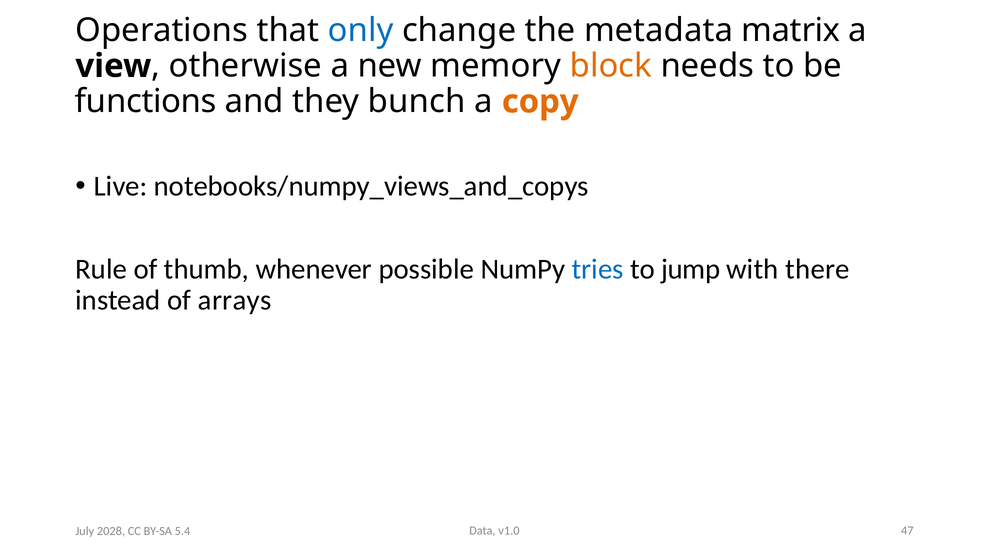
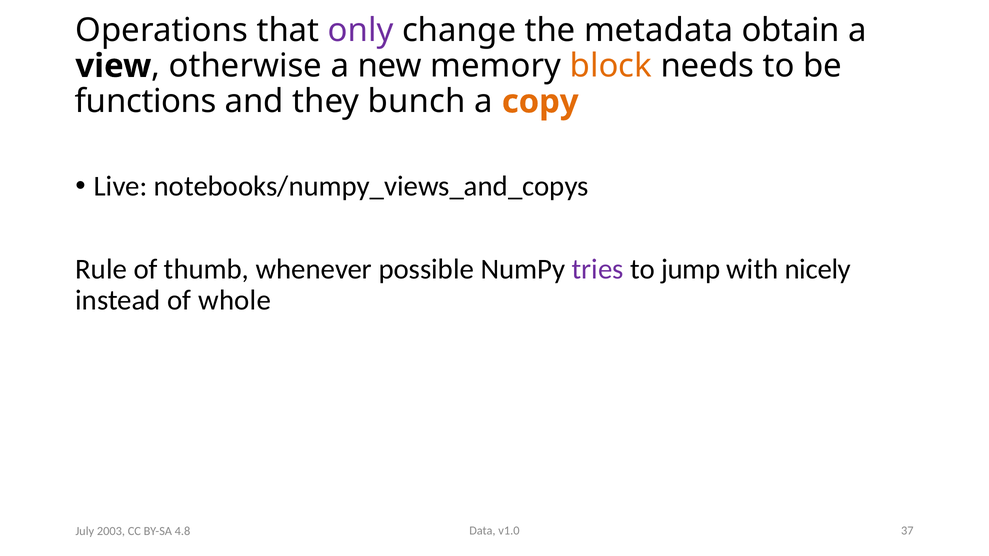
only colour: blue -> purple (361, 30)
matrix: matrix -> obtain (791, 30)
tries colour: blue -> purple (598, 269)
there: there -> nicely (818, 269)
arrays: arrays -> whole (235, 300)
47: 47 -> 37 (907, 531)
2028: 2028 -> 2003 (111, 531)
5.4: 5.4 -> 4.8 (183, 531)
